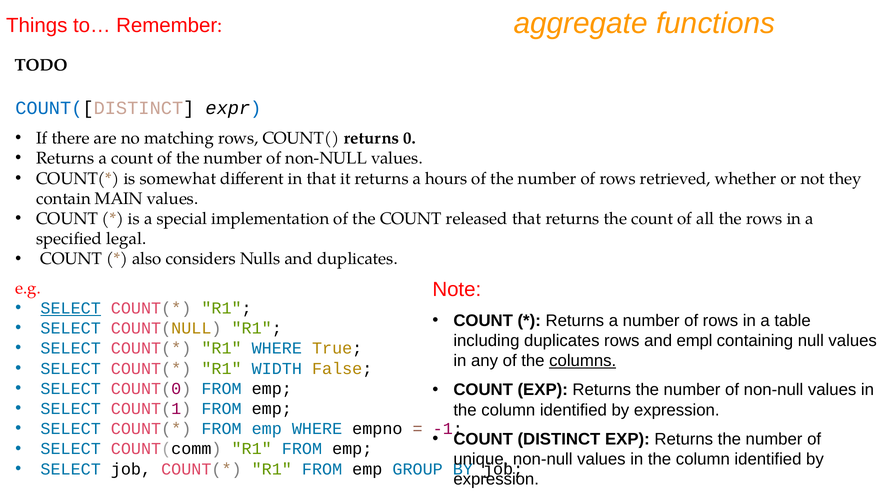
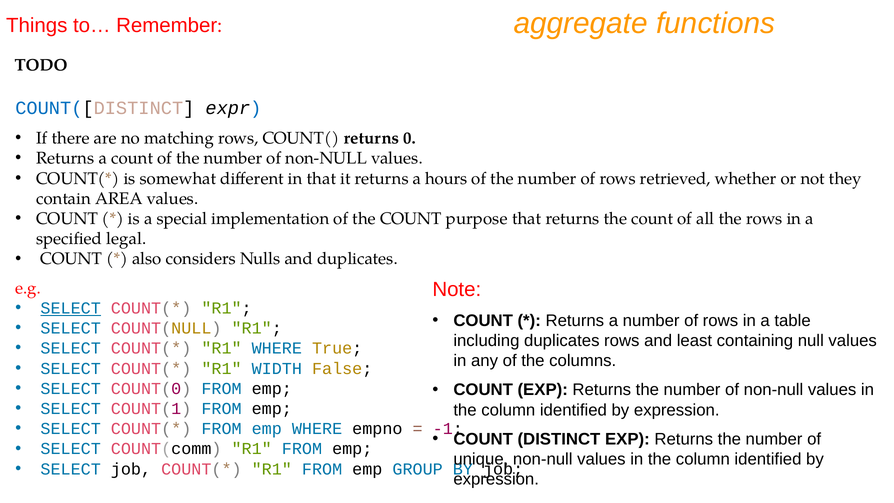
MAIN: MAIN -> AREA (119, 199)
released: released -> purpose (477, 219)
empl: empl -> least (694, 341)
columns underline: present -> none (583, 361)
